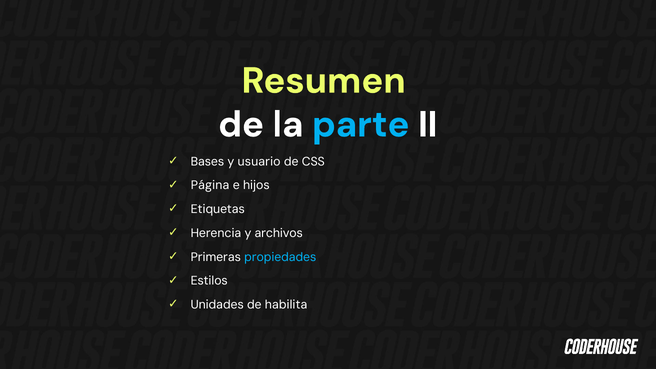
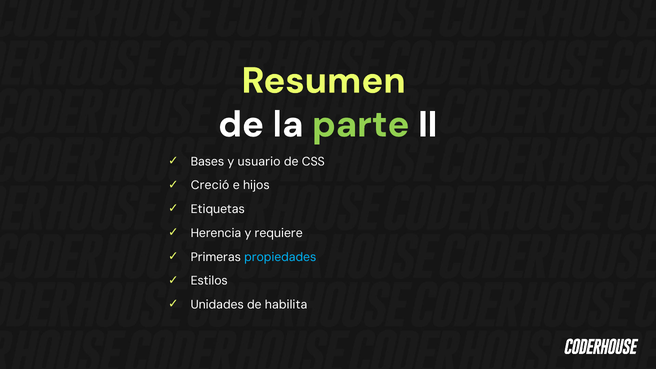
parte colour: light blue -> light green (361, 124)
Página: Página -> Creció (210, 185)
archivos: archivos -> requiere (279, 233)
